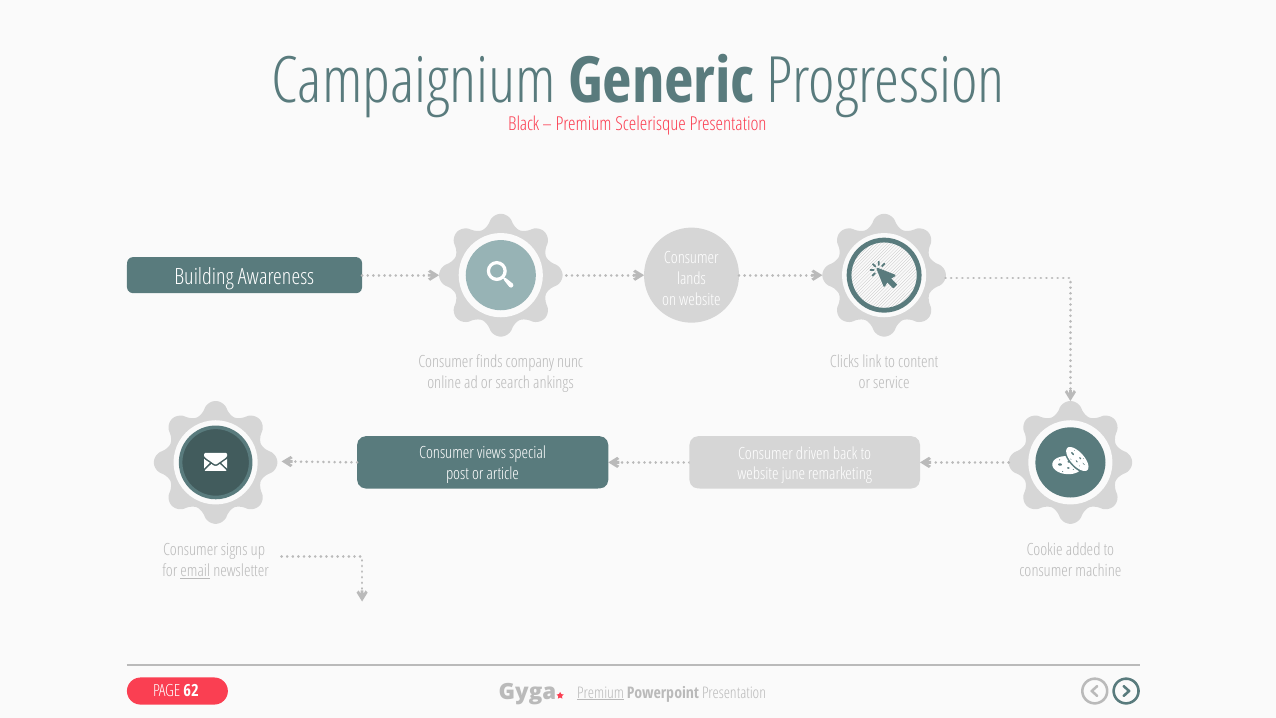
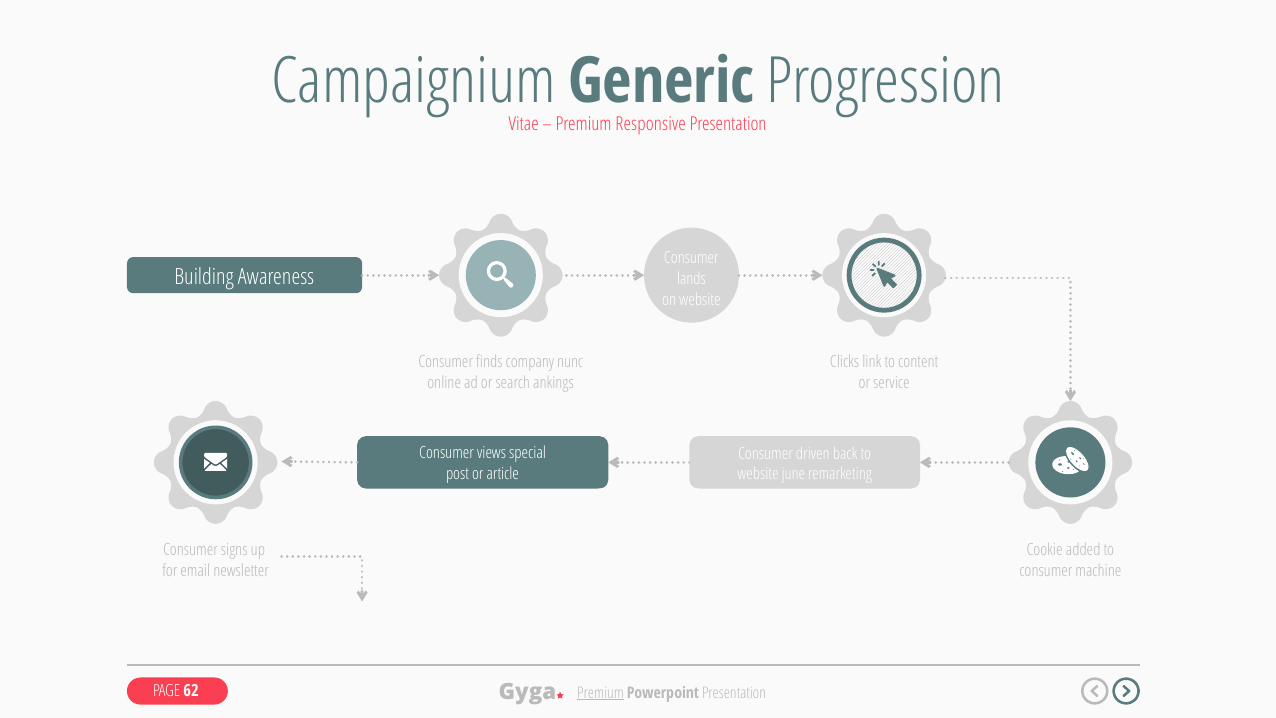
Black: Black -> Vitae (524, 124)
Scelerisque: Scelerisque -> Responsive (651, 124)
email underline: present -> none (195, 571)
